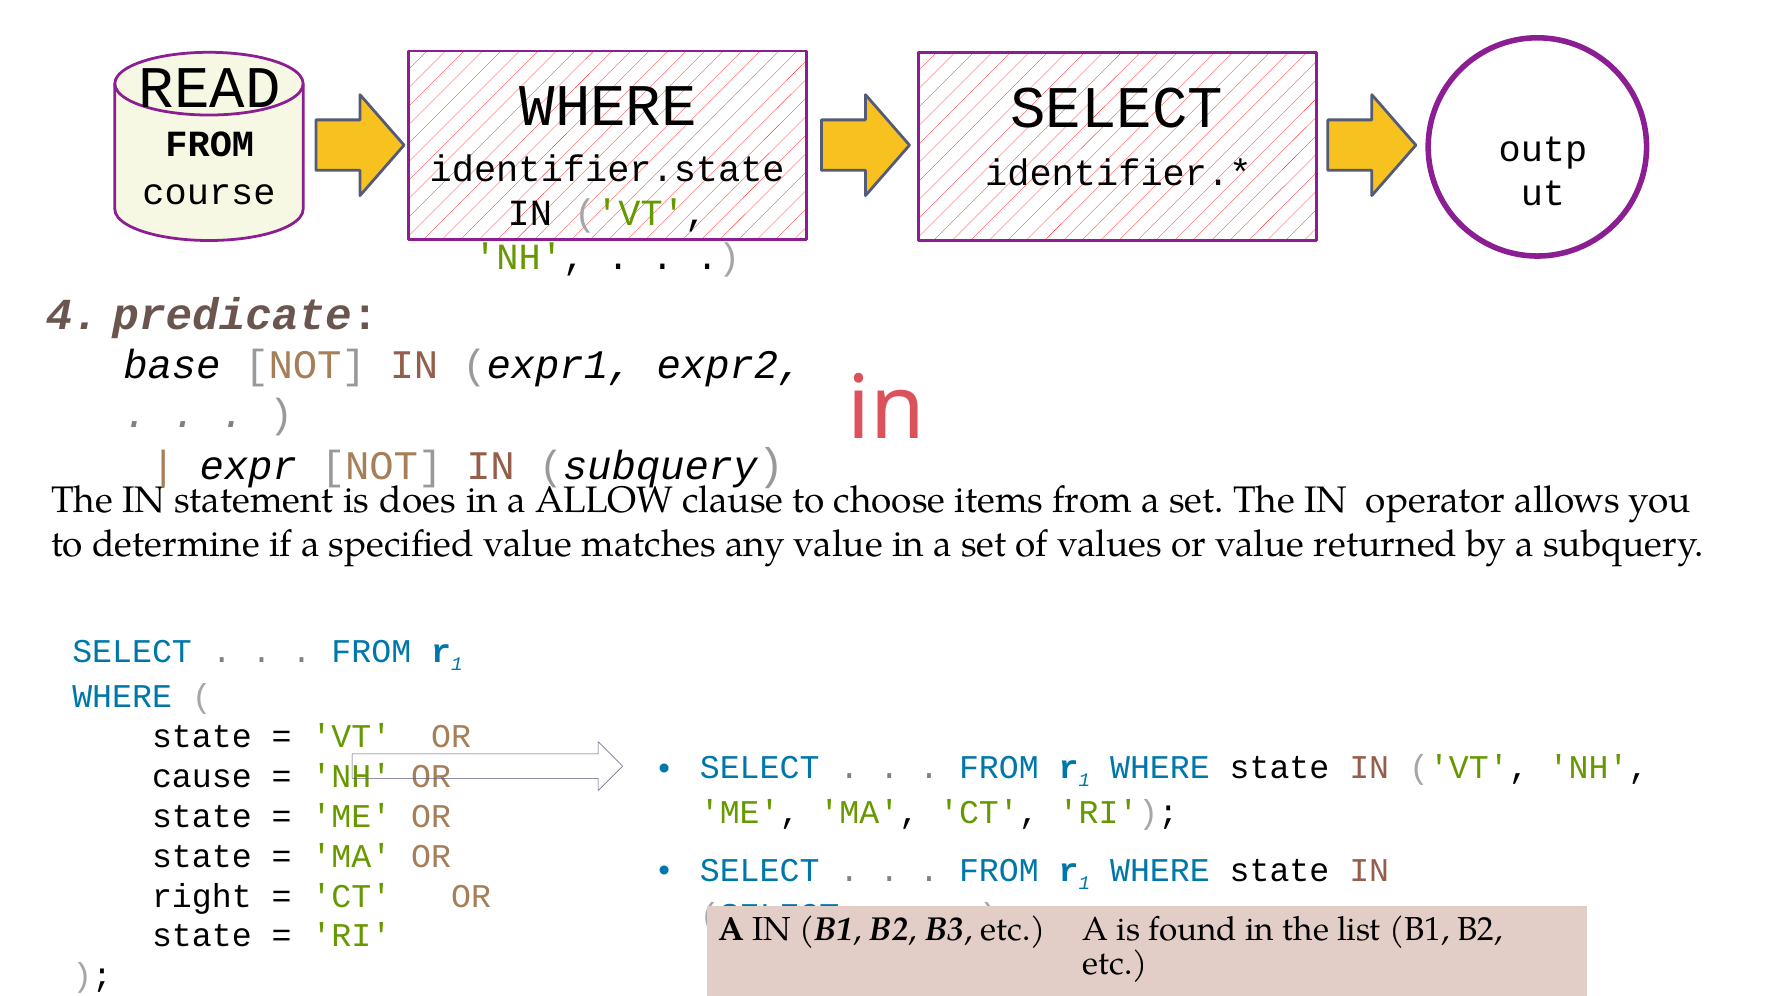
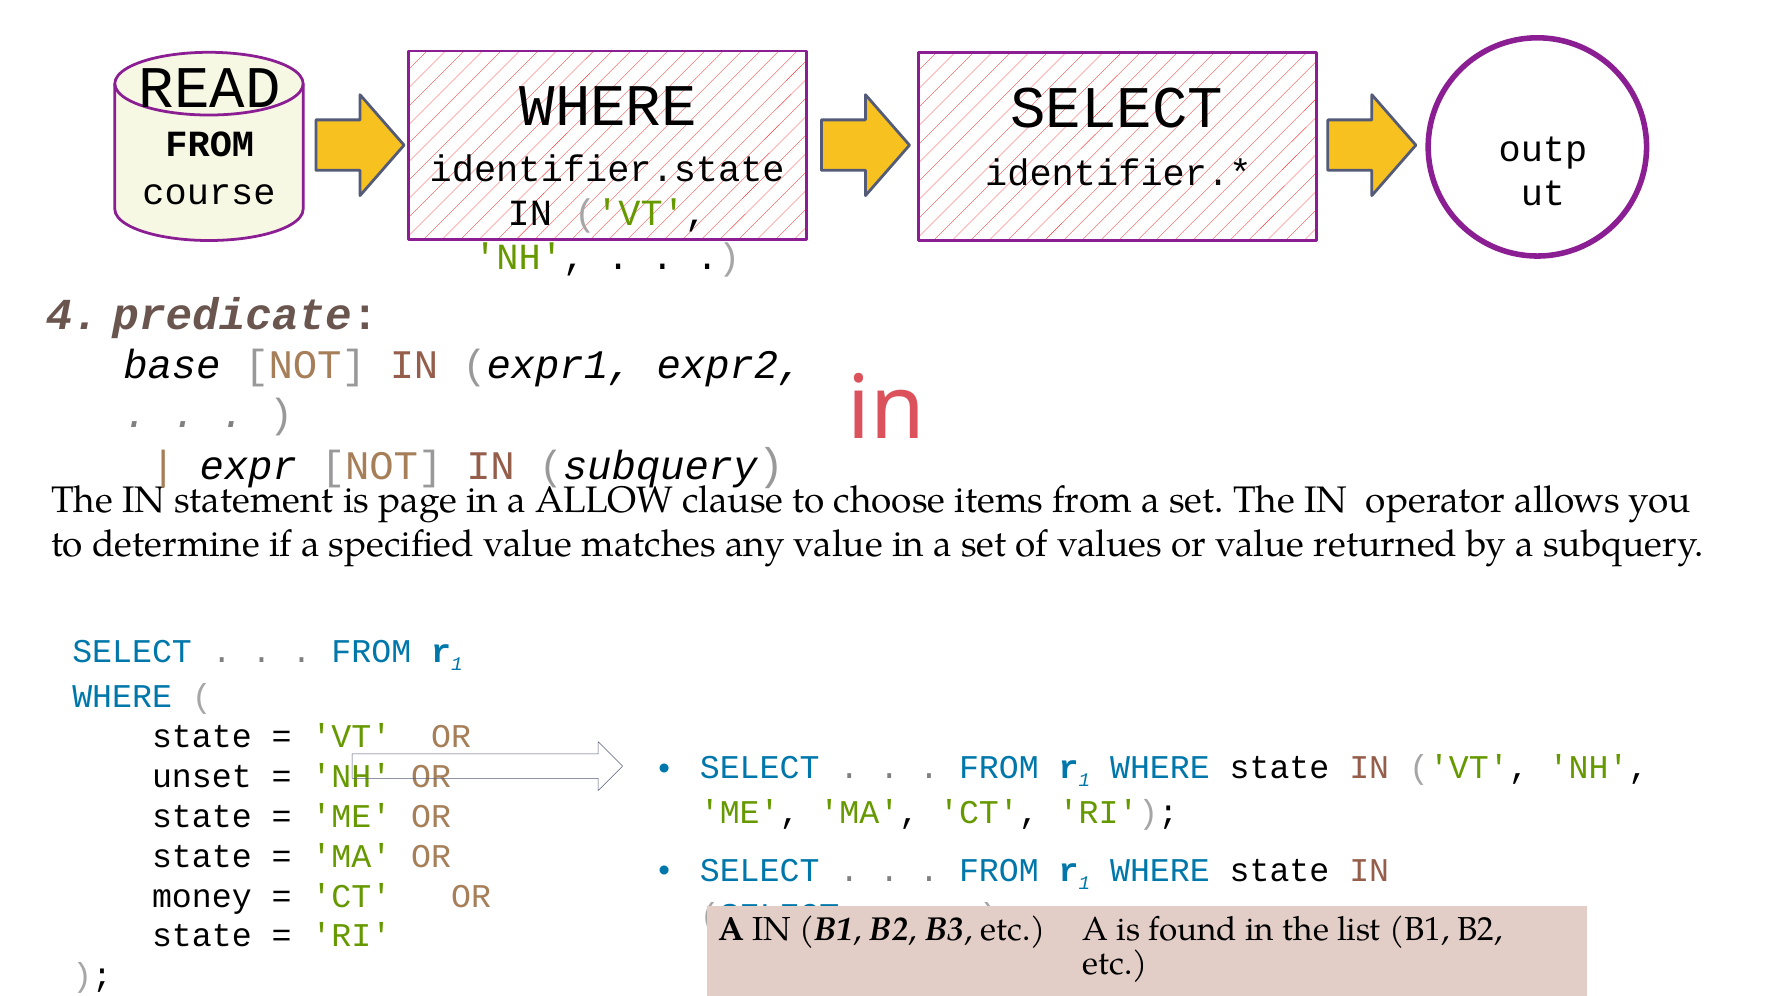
does: does -> page (418, 501)
cause: cause -> unset (202, 777)
right: right -> money (202, 897)
